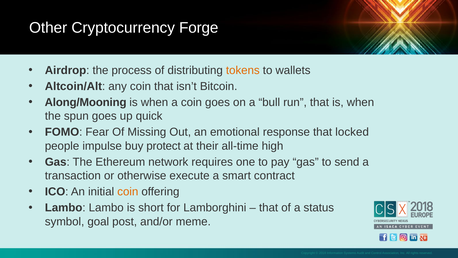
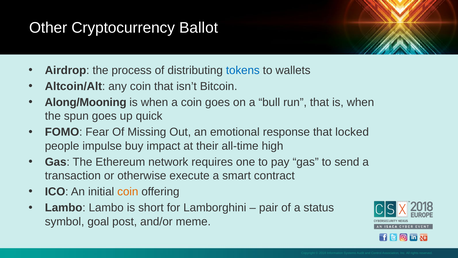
Forge: Forge -> Ballot (199, 28)
tokens colour: orange -> blue (243, 70)
protect: protect -> impact (163, 146)
that: that -> pair (269, 208)
